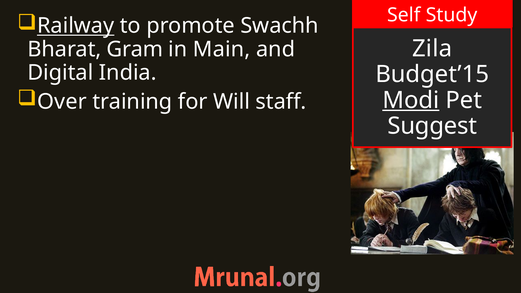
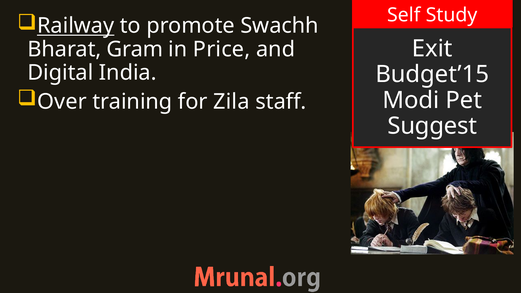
Zila: Zila -> Exit (432, 49)
Main: Main -> Price (222, 49)
Will: Will -> Zila (231, 102)
Modi underline: present -> none (411, 100)
